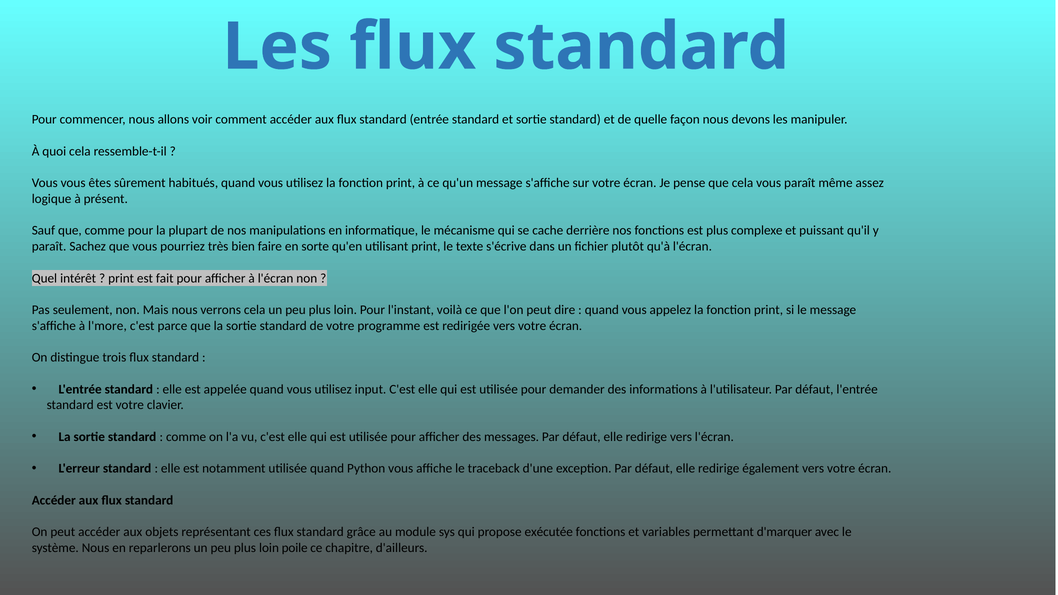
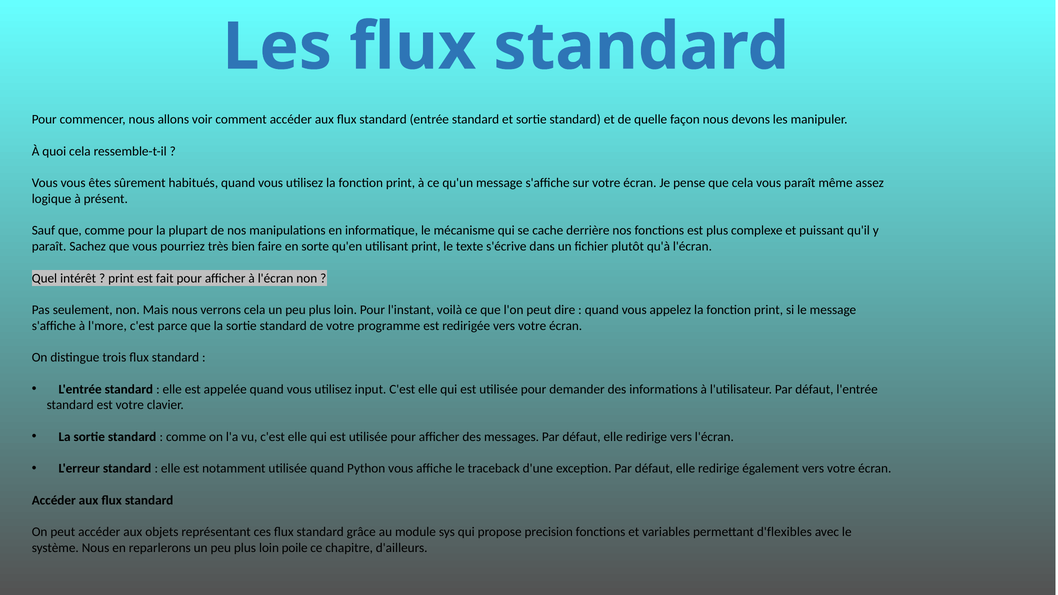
exécutée: exécutée -> precision (549, 532)
d'marquer: d'marquer -> d'flexibles (784, 532)
